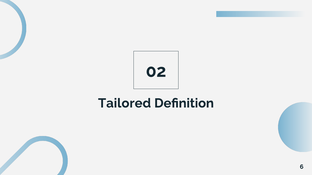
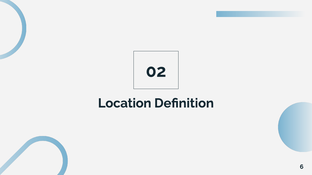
Tailored: Tailored -> Location (125, 103)
